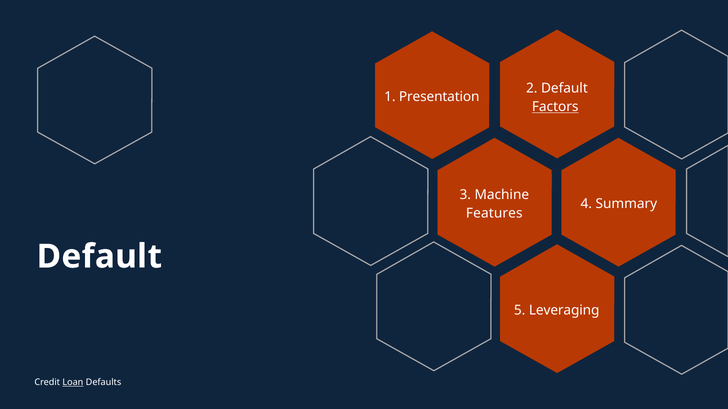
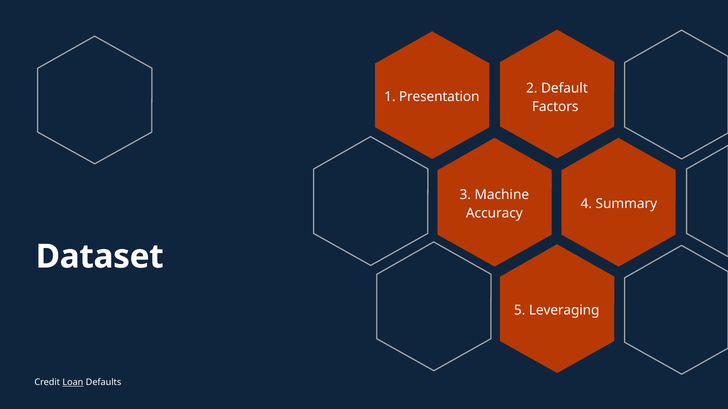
Factors underline: present -> none (555, 107)
Features: Features -> Accuracy (494, 214)
Default: Default -> Dataset (100, 257)
